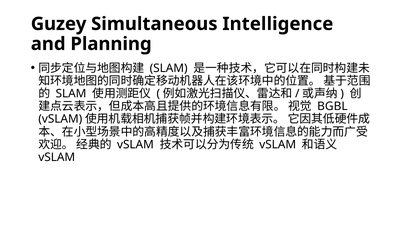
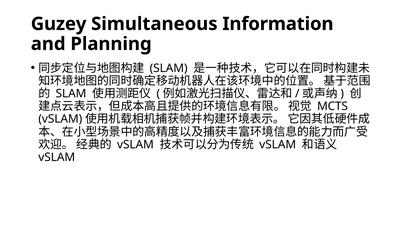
Intelligence: Intelligence -> Information (278, 24)
BGBL: BGBL -> MCTS (333, 106)
